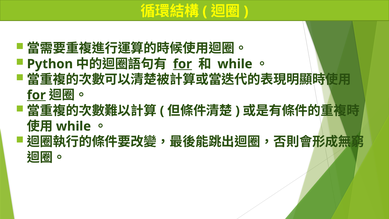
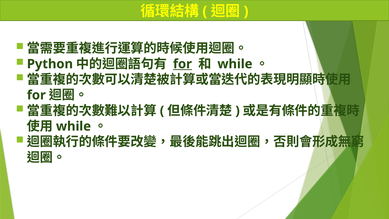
for underline: present -> none (36, 95)
